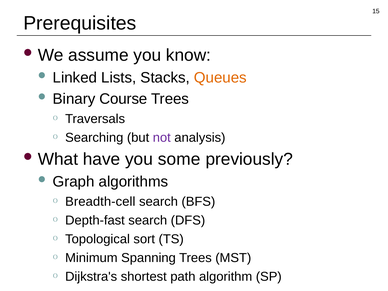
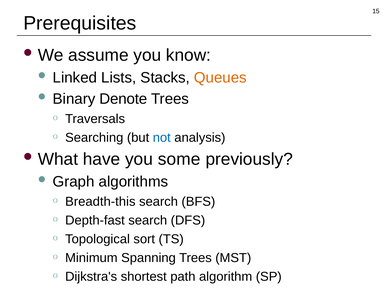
Course: Course -> Denote (123, 99)
not colour: purple -> blue (162, 138)
Breadth-cell: Breadth-cell -> Breadth-this (100, 202)
